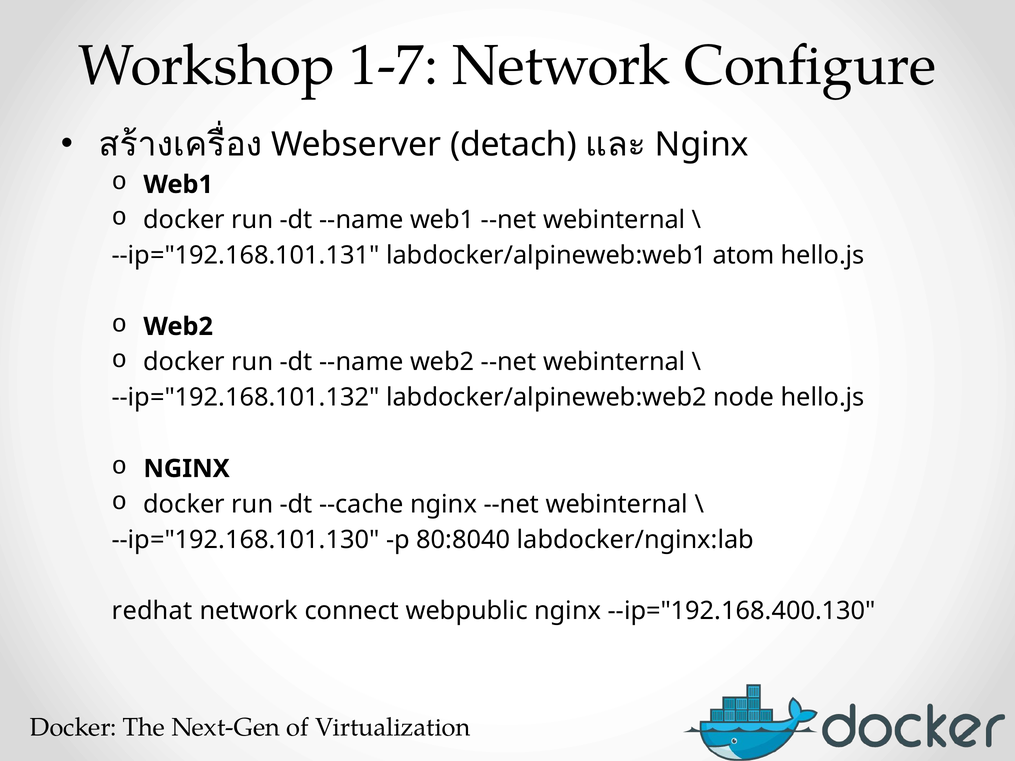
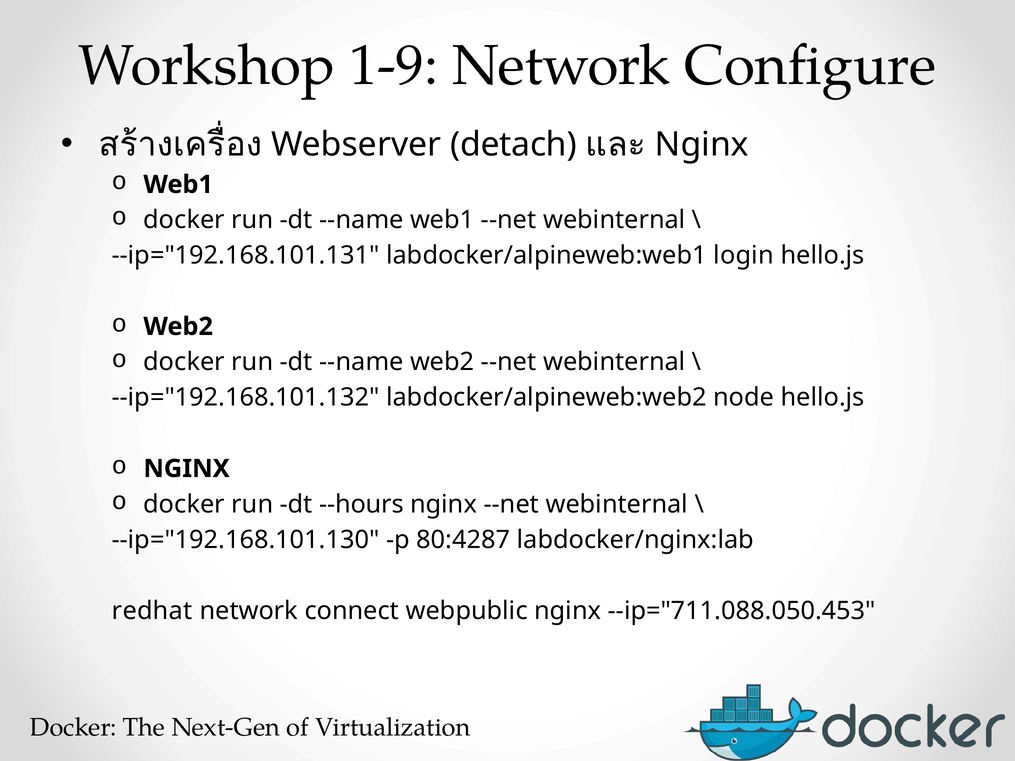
1-7: 1-7 -> 1-9 (394, 66)
atom: atom -> login (744, 256)
--cache: --cache -> --hours (361, 504)
80:8040: 80:8040 -> 80:4287 (463, 540)
--ip="192.168.400.130: --ip="192.168.400.130 -> --ip="711.088.050.453 (742, 611)
